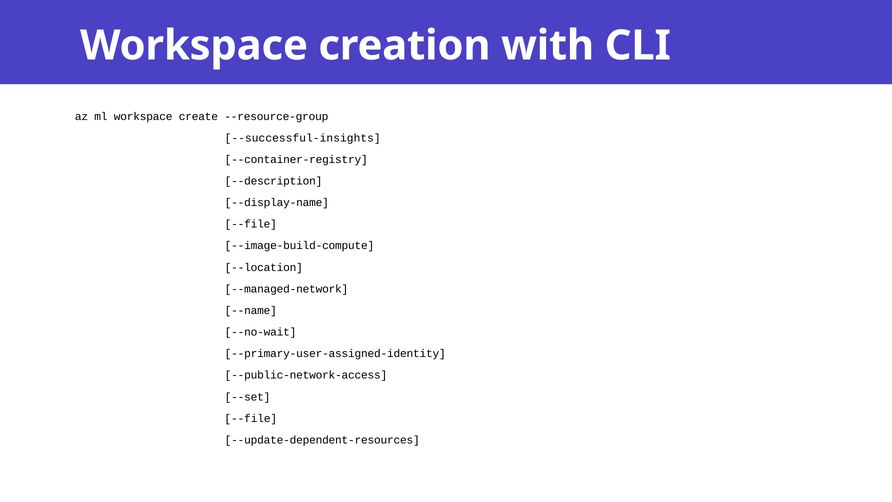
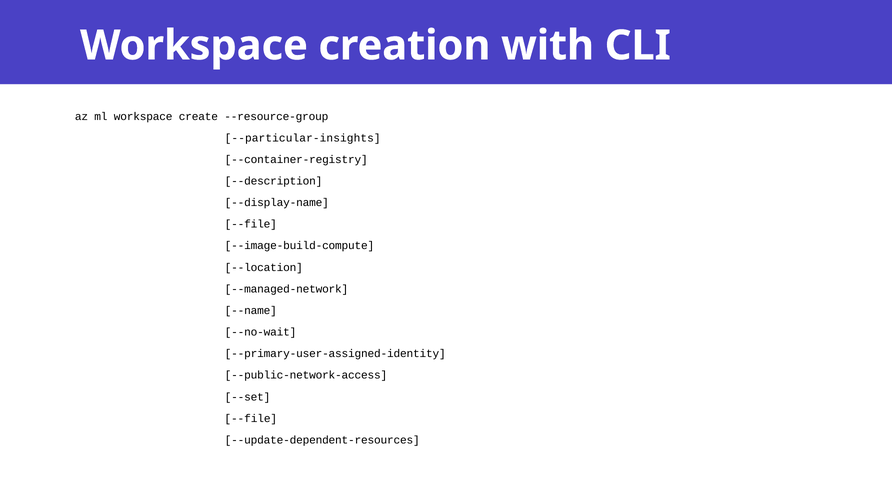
--successful-insights: --successful-insights -> --particular-insights (303, 138)
